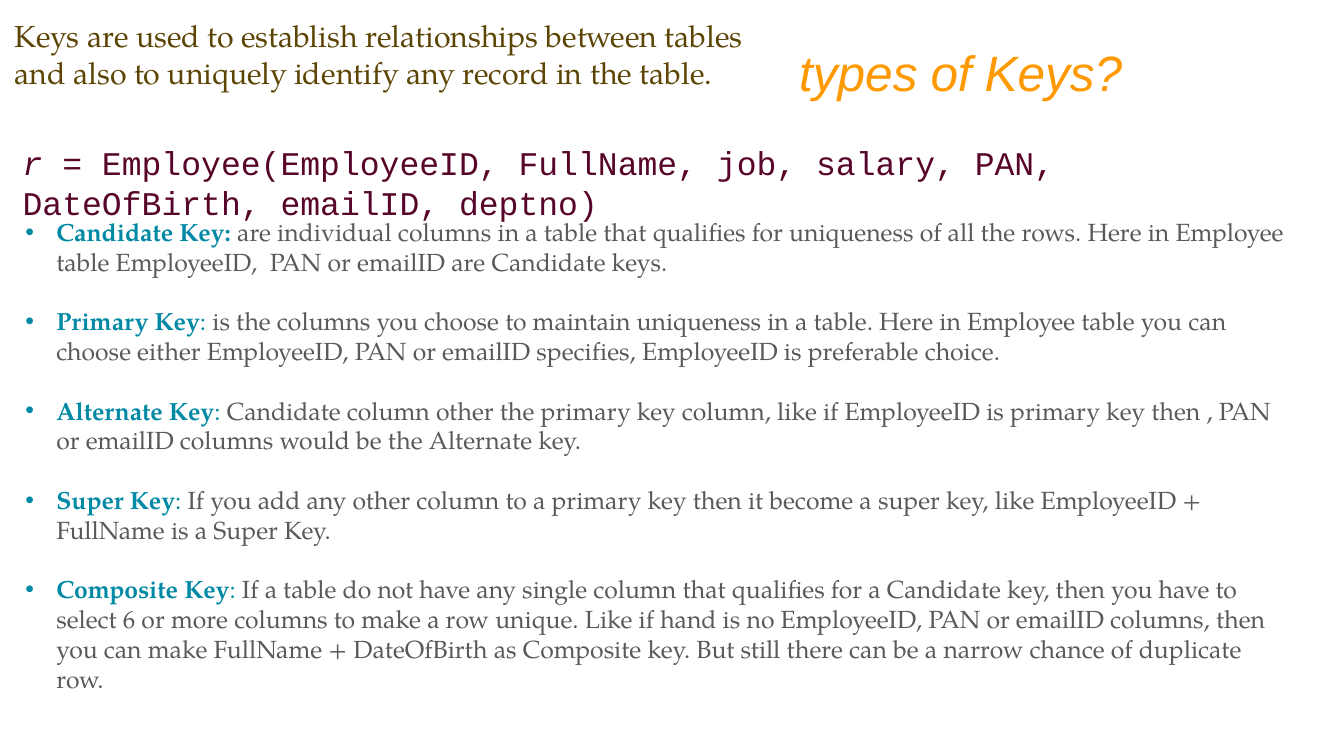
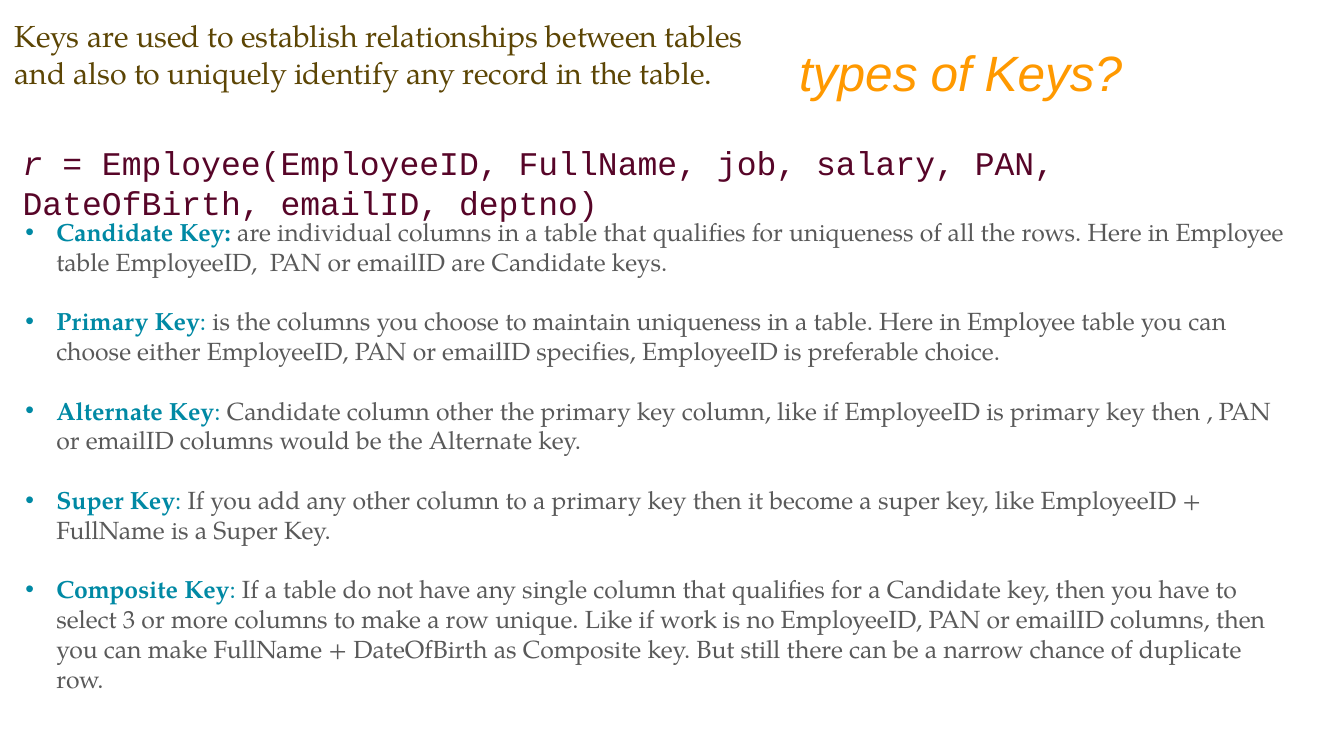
6: 6 -> 3 (129, 620)
hand: hand -> work (689, 620)
